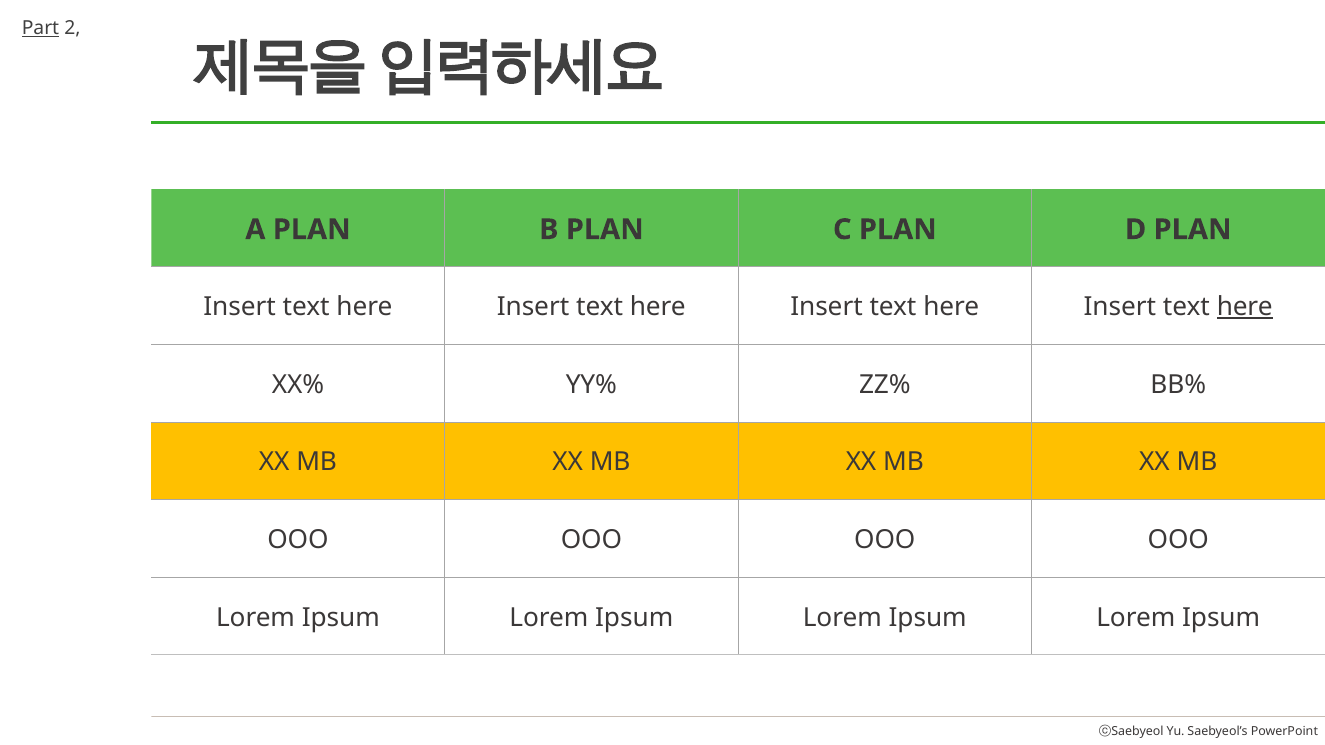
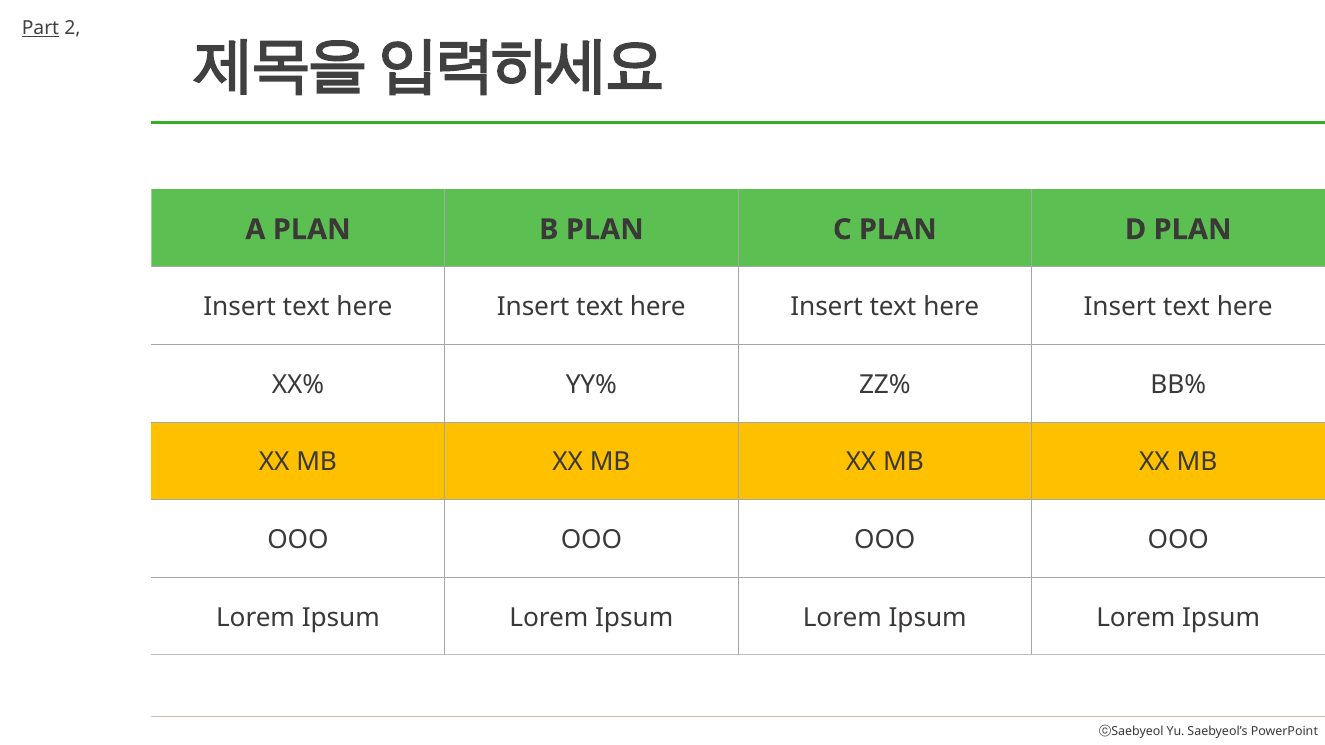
here underline: present -> none (1245, 307)
